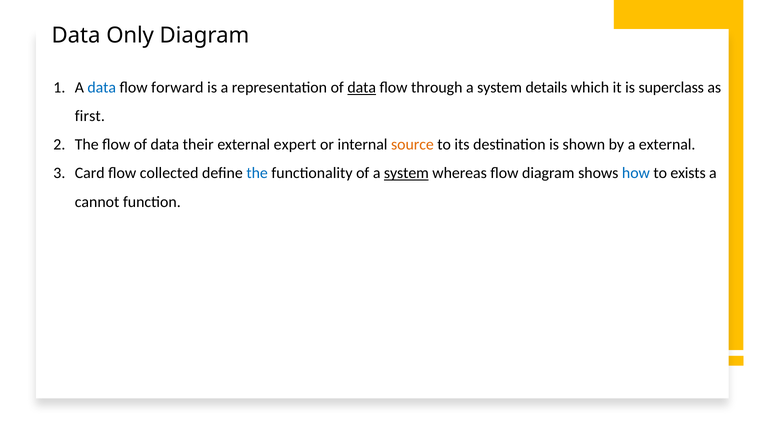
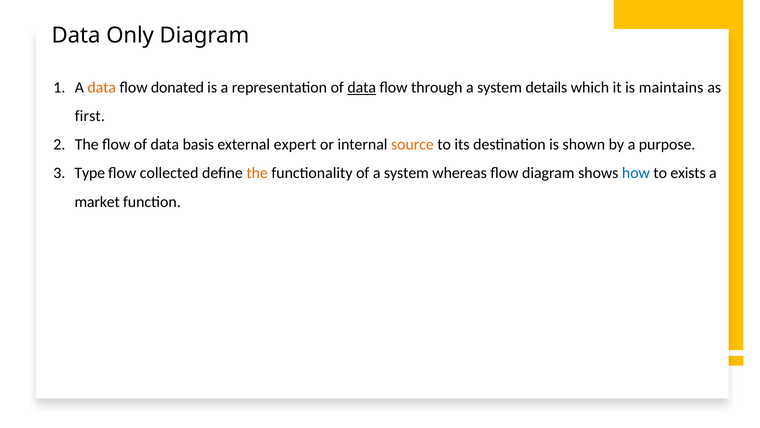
data colour: blue -> orange (102, 88)
forward: forward -> donated (178, 88)
superclass: superclass -> maintains (671, 88)
their: their -> basis (198, 145)
a external: external -> purpose (667, 145)
Card: Card -> Type (90, 173)
the colour: blue -> orange (257, 173)
system underline: present -> none (406, 173)
cannot: cannot -> market (97, 202)
